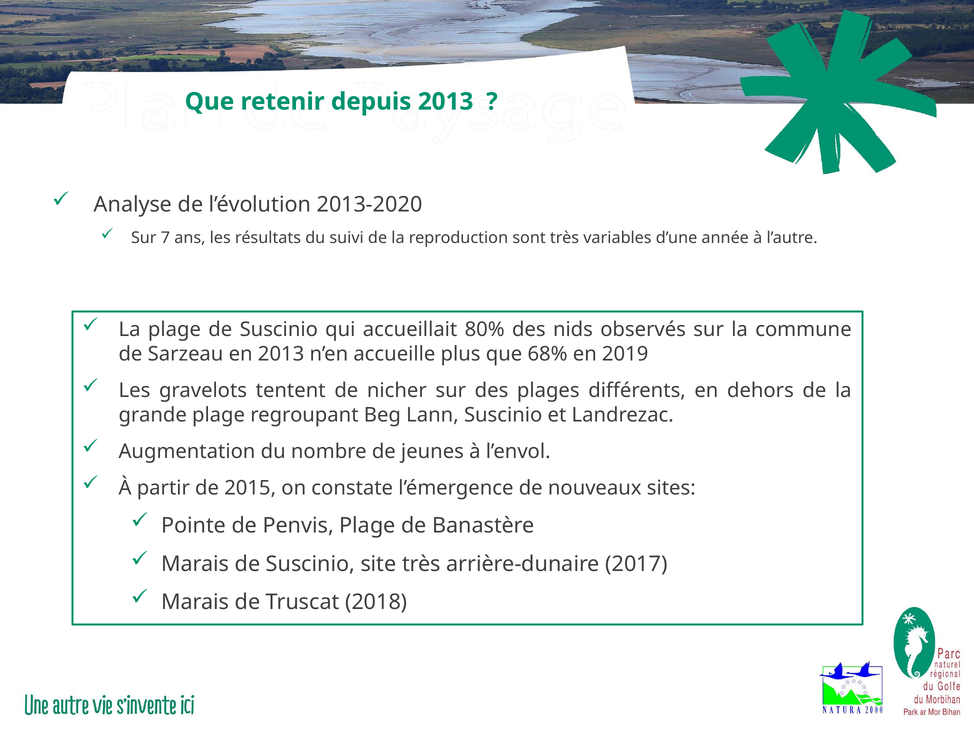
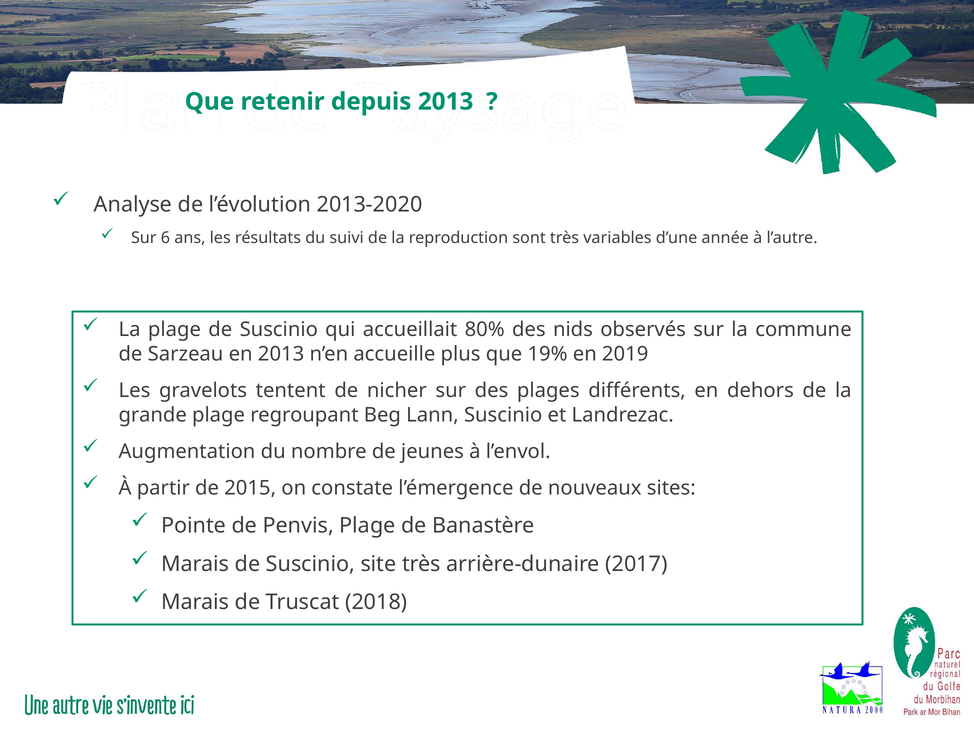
7: 7 -> 6 (165, 238)
68%: 68% -> 19% (548, 354)
